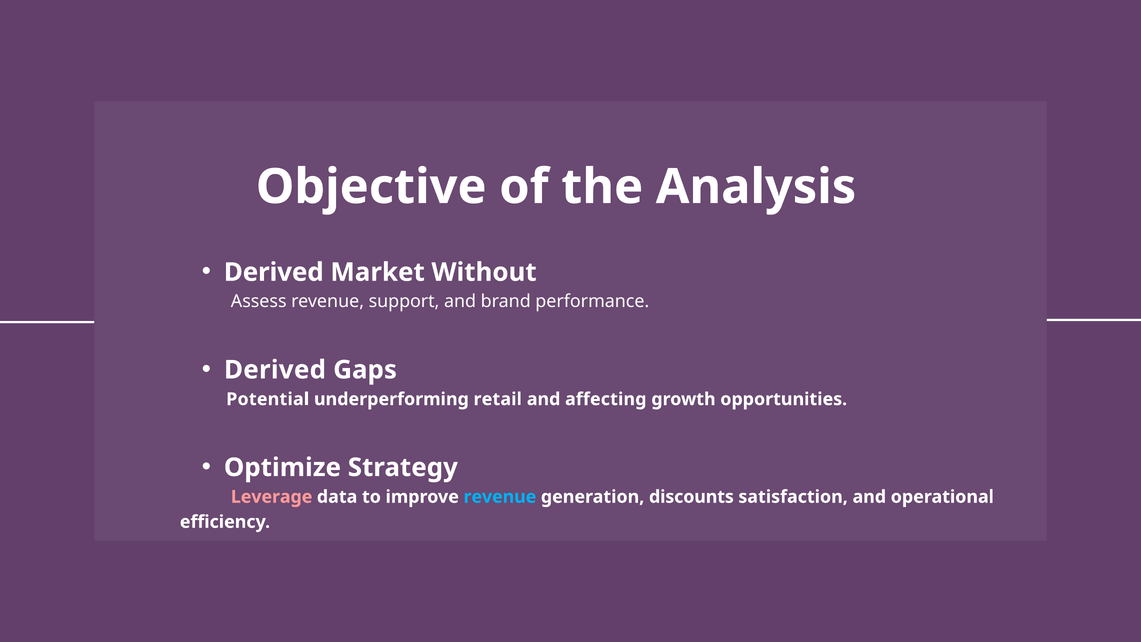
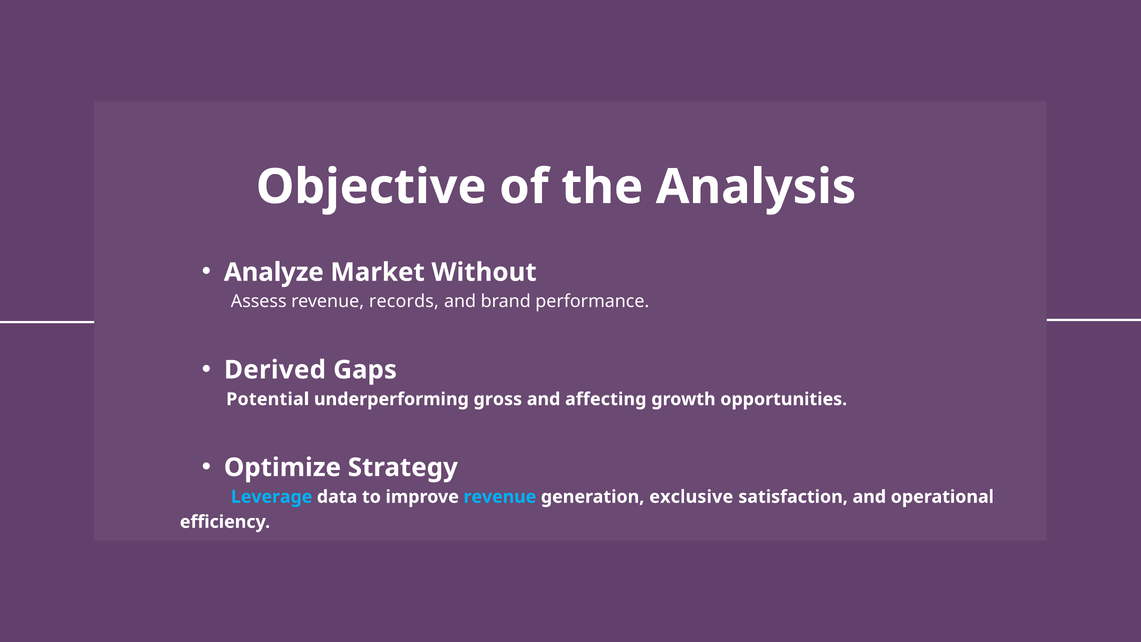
Derived: Derived -> Analyze (274, 272)
support: support -> records (404, 301)
retail: retail -> gross (498, 399)
Leverage colour: pink -> light blue (272, 497)
discounts: discounts -> exclusive (691, 497)
